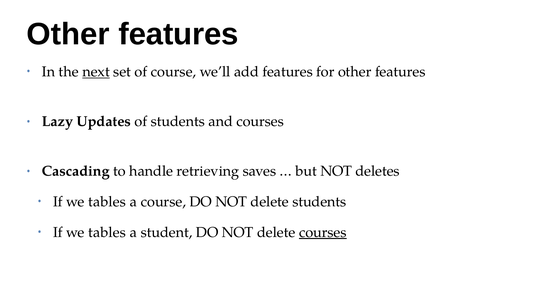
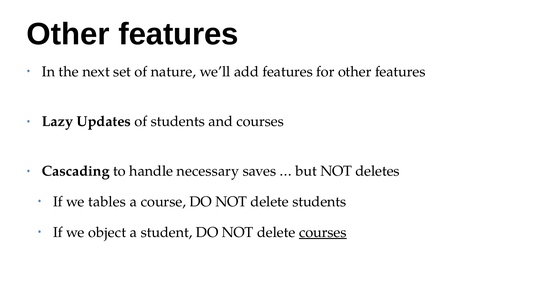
next underline: present -> none (96, 72)
of course: course -> nature (173, 72)
retrieving: retrieving -> necessary (208, 171)
tables: tables -> object (107, 233)
